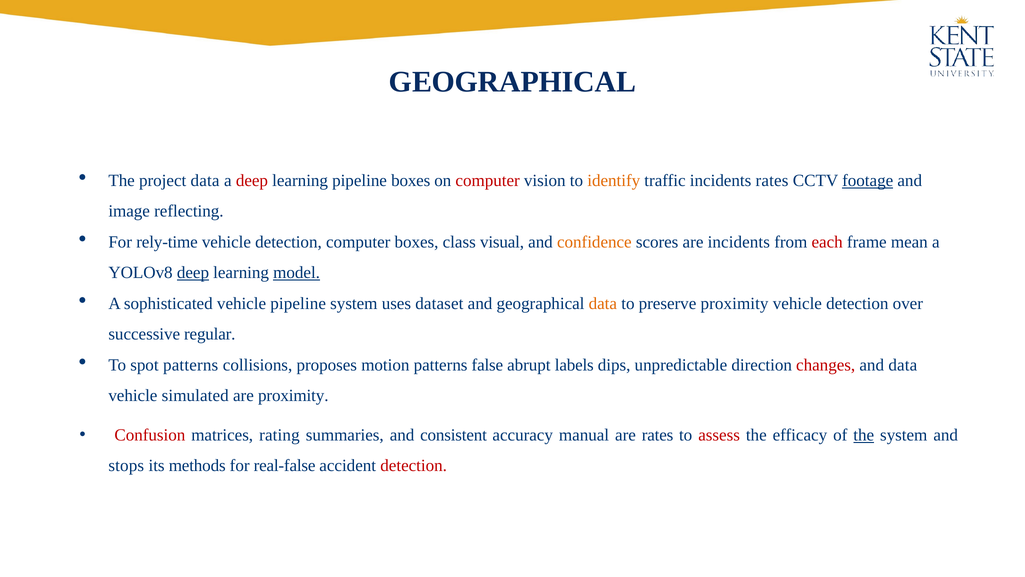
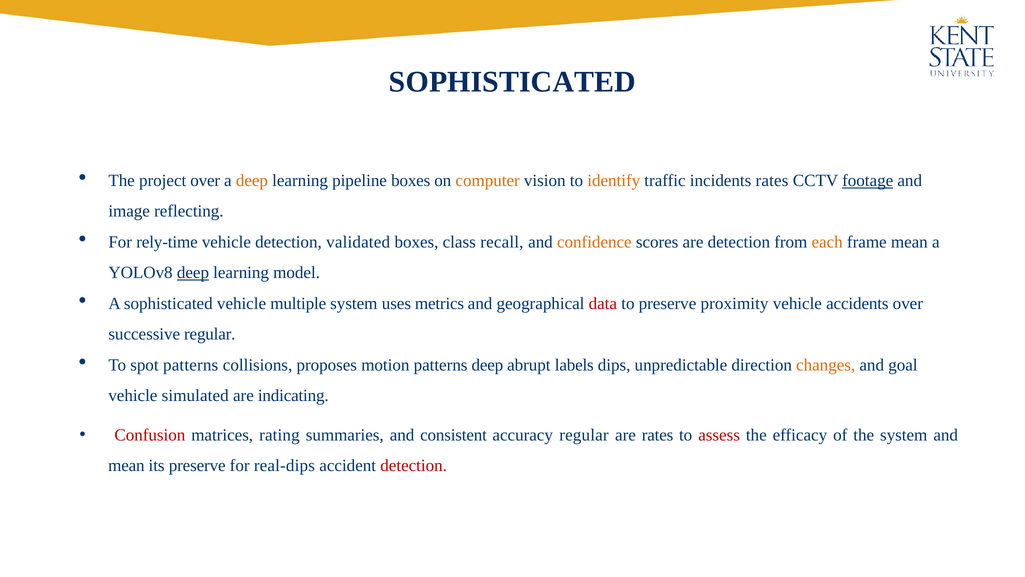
GEOGRAPHICAL: GEOGRAPHICAL -> SOPHISTICATED (512, 82)
project data: data -> over (205, 180)
deep colour: red -> orange (252, 180)
computer colour: red -> orange (488, 180)
detection computer: computer -> validated (358, 242)
visual: visual -> recall (502, 242)
are incidents: incidents -> detection (739, 242)
each colour: red -> orange (827, 242)
model underline: present -> none (297, 273)
vehicle pipeline: pipeline -> multiple (298, 303)
dataset: dataset -> metrics (440, 303)
data colour: orange -> red (603, 303)
detection: detection -> accidents (857, 303)
patterns false: false -> deep (487, 365)
changes colour: red -> orange (826, 365)
and data: data -> goal (903, 365)
are proximity: proximity -> indicating (293, 395)
accuracy manual: manual -> regular (584, 435)
the underline: present -> none (864, 435)
stops: stops -> mean (126, 465)
its methods: methods -> preserve (197, 465)
real-false: real-false -> real-dips (284, 465)
